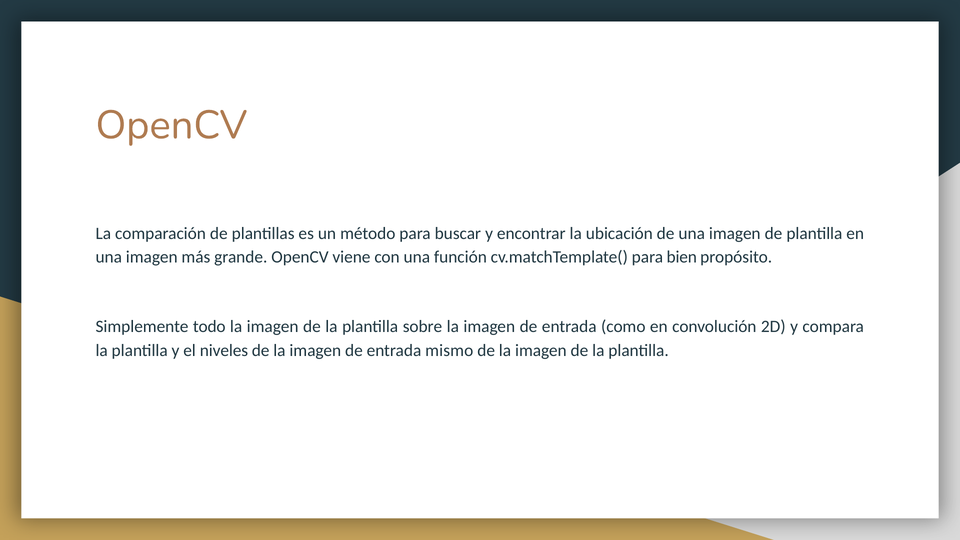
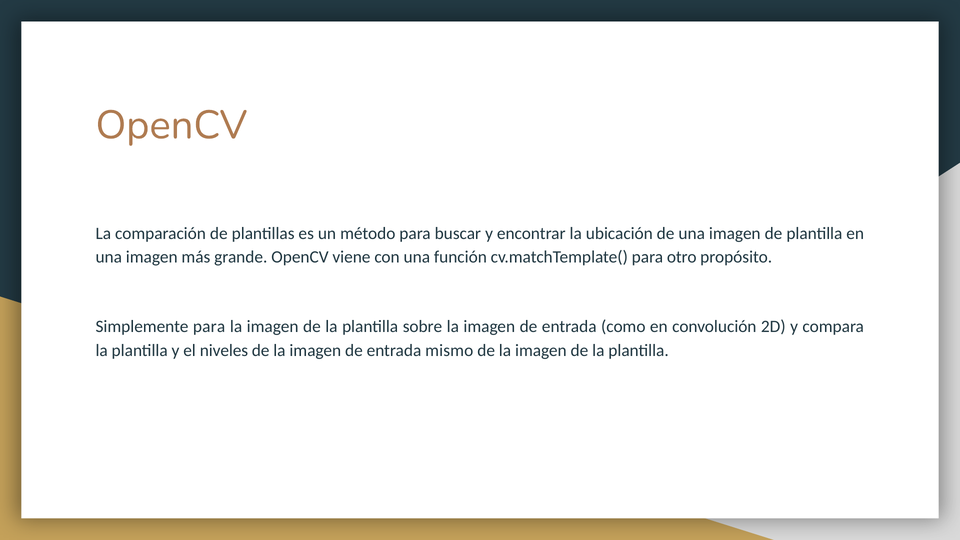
bien: bien -> otro (682, 257)
Simplemente todo: todo -> para (209, 326)
